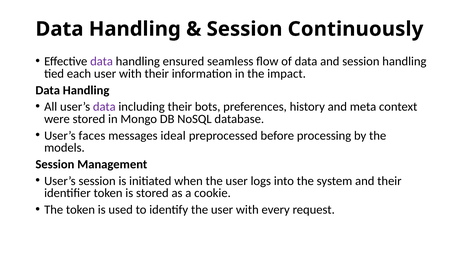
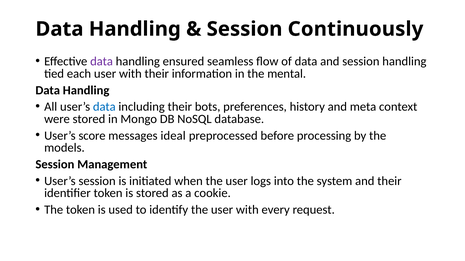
impact: impact -> mental (287, 74)
data colour: purple -> blue (104, 107)
faces: faces -> score (92, 136)
